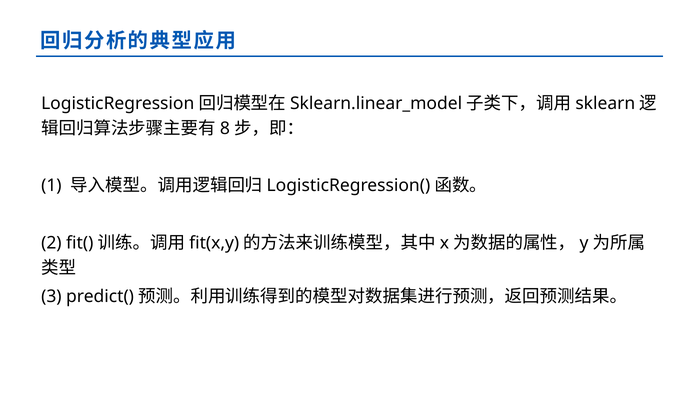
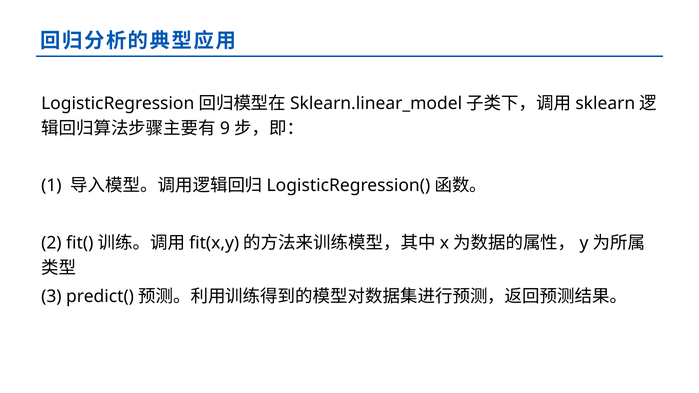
8: 8 -> 9 (225, 128)
